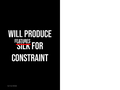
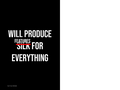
CONSTRAINT: CONSTRAINT -> EVERYTHING (30, 58)
